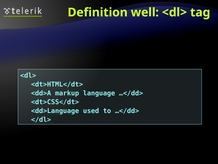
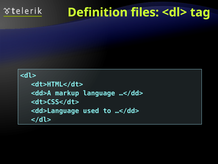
well: well -> files (145, 12)
